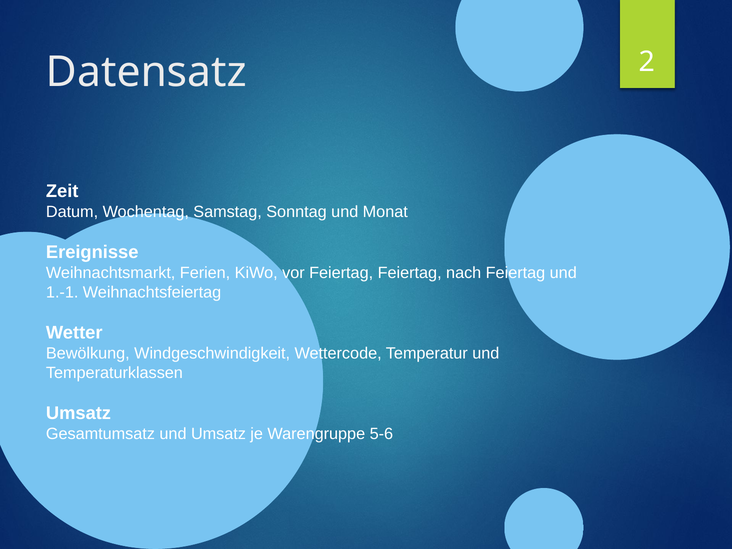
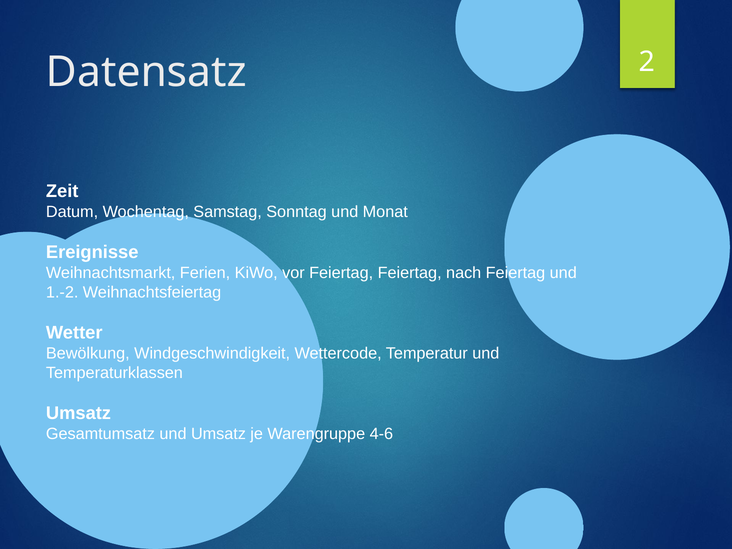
1.-1: 1.-1 -> 1.-2 (62, 292)
5-6: 5-6 -> 4-6 (381, 434)
